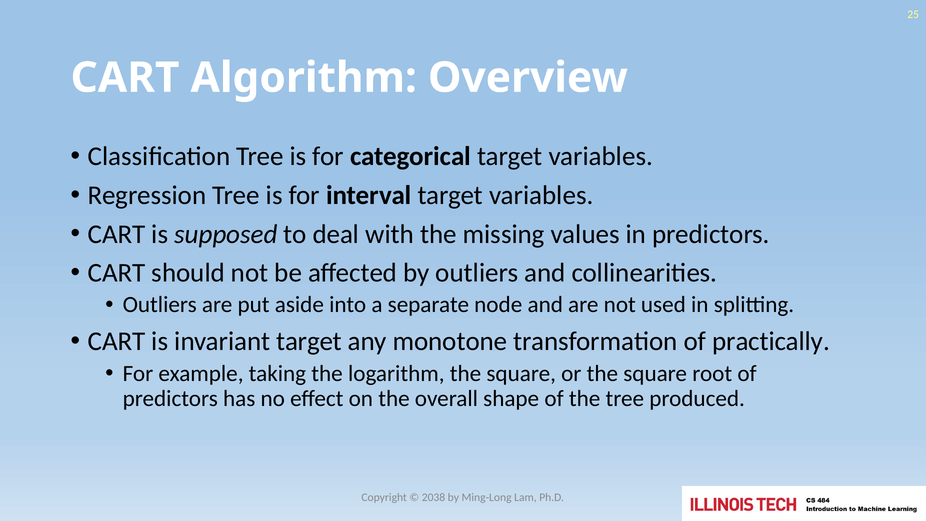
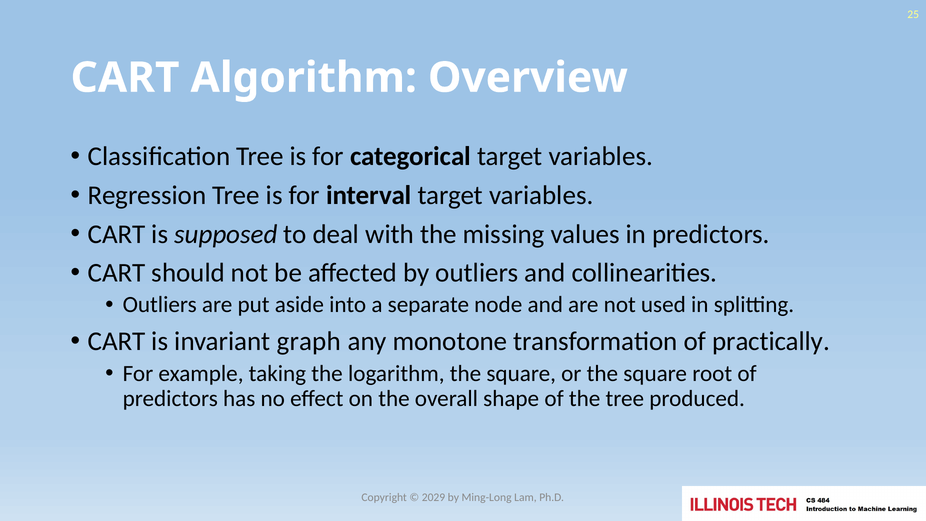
invariant target: target -> graph (309, 341)
2038: 2038 -> 2029 (433, 497)
